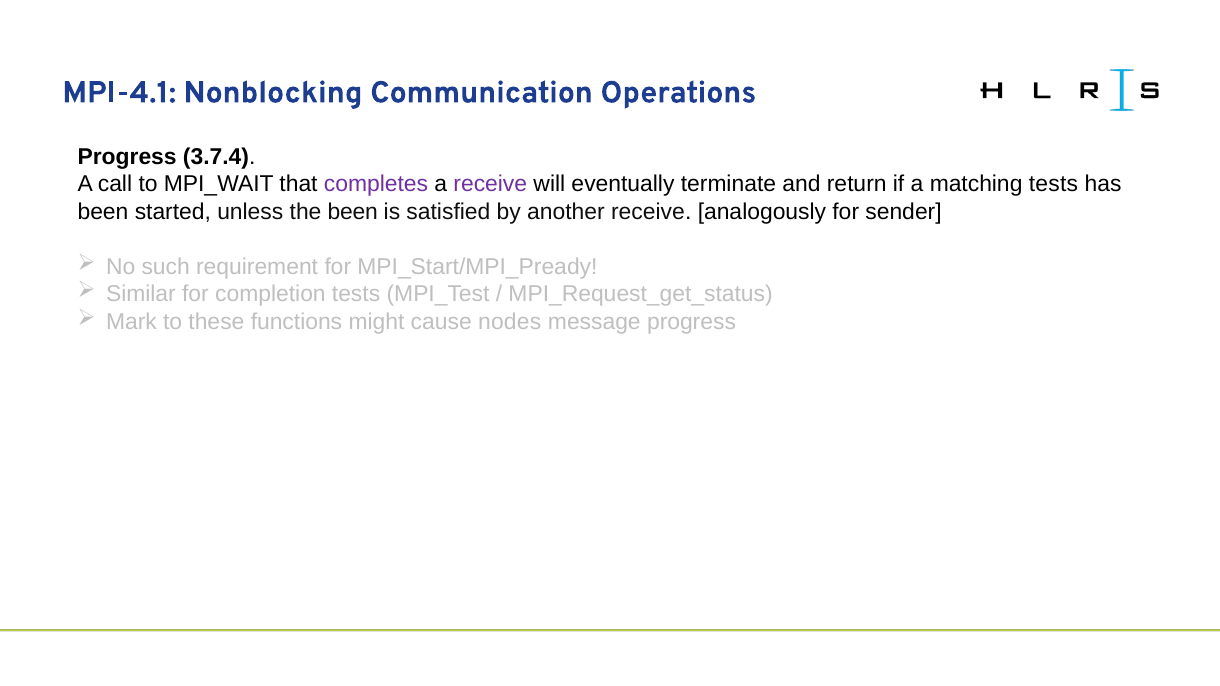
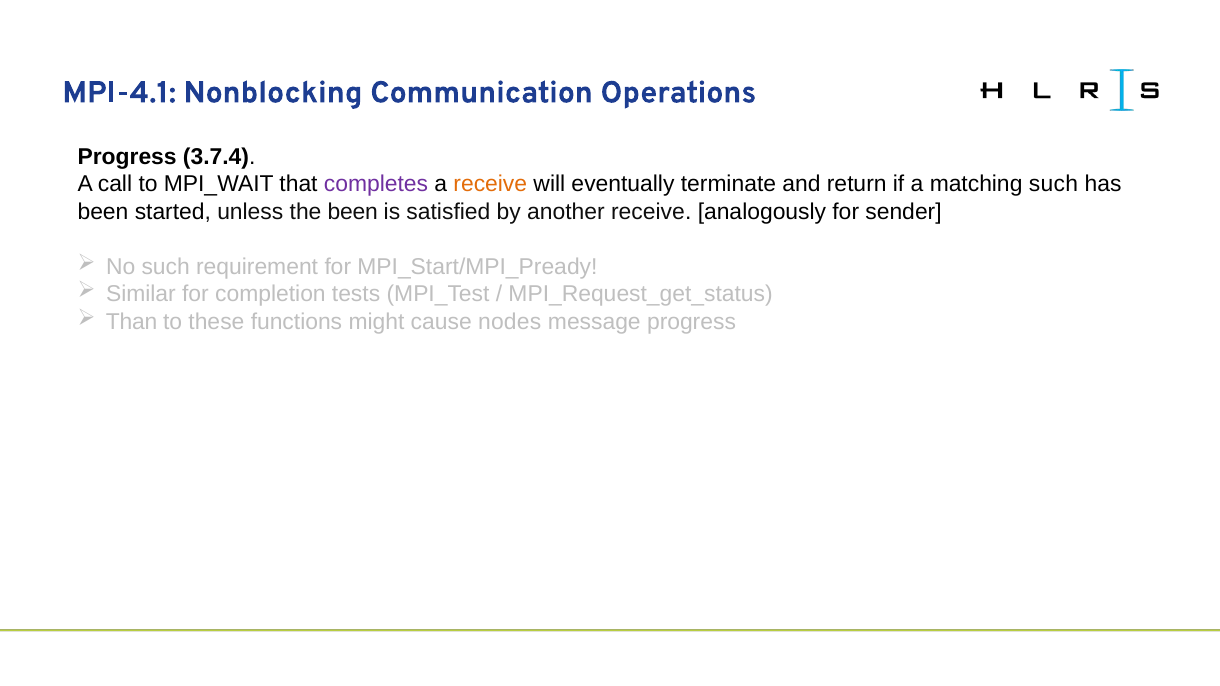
receive colour: purple -> orange (490, 184)
matching tests: tests -> such (1053, 184)
Mark: Mark -> Than (132, 322)
